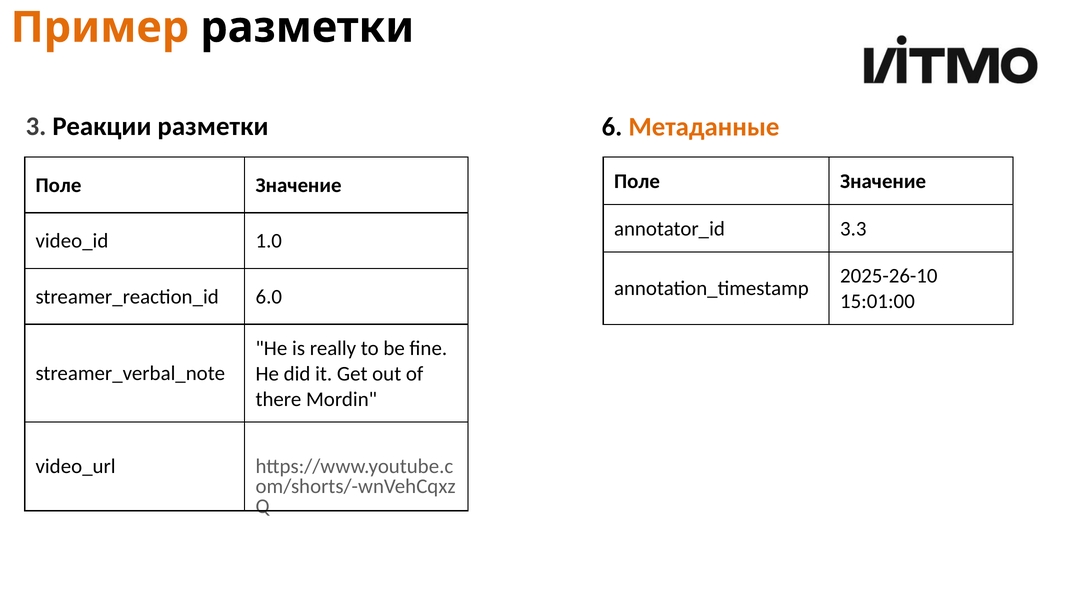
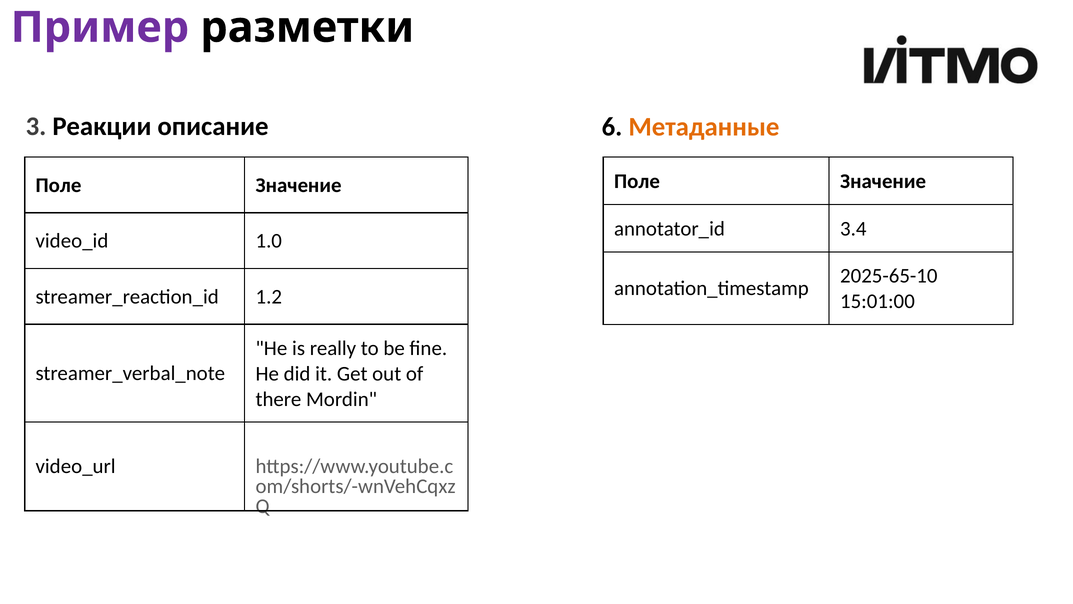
Пример colour: orange -> purple (100, 27)
Реакции разметки: разметки -> описание (213, 126)
3.3: 3.3 -> 3.4 (853, 228)
2025-26-10: 2025-26-10 -> 2025-65-10 (889, 276)
6.0: 6.0 -> 1.2 (269, 297)
